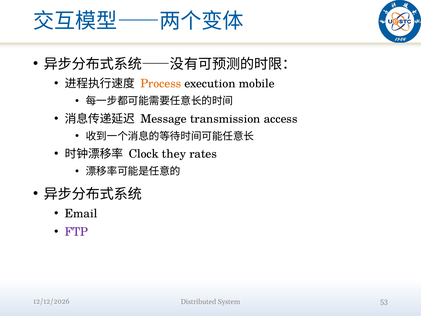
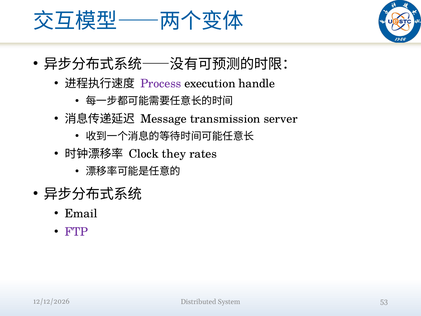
Process colour: orange -> purple (161, 84)
mobile: mobile -> handle (257, 84)
access: access -> server (281, 119)
